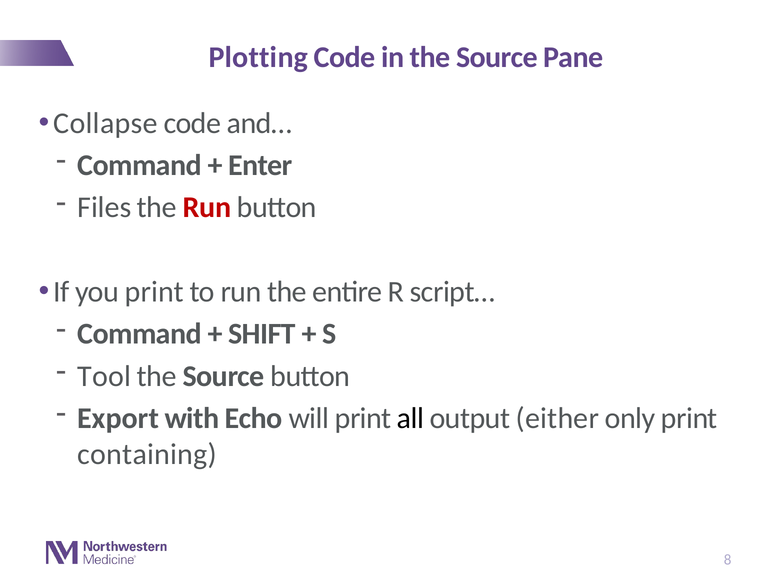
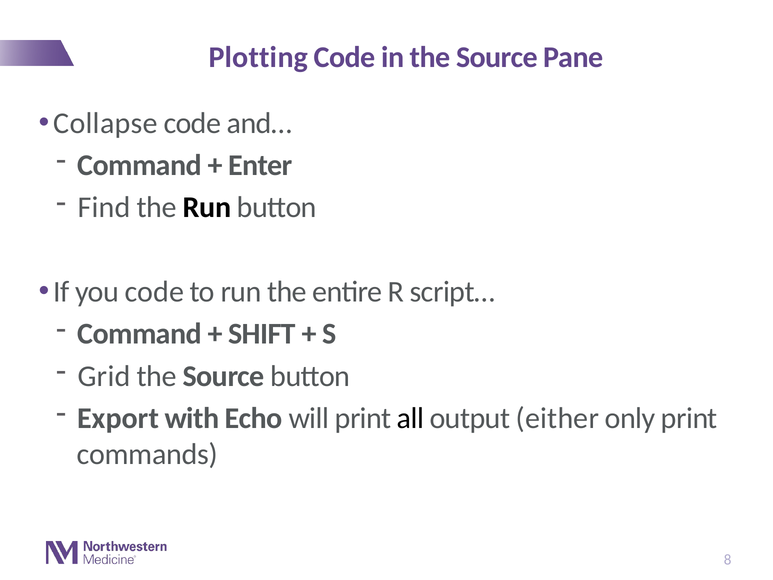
Files: Files -> Find (104, 207)
Run colour: red -> black (207, 207)
you print: print -> code (154, 292)
Tool: Tool -> Grid (104, 376)
containing: containing -> commands (147, 454)
